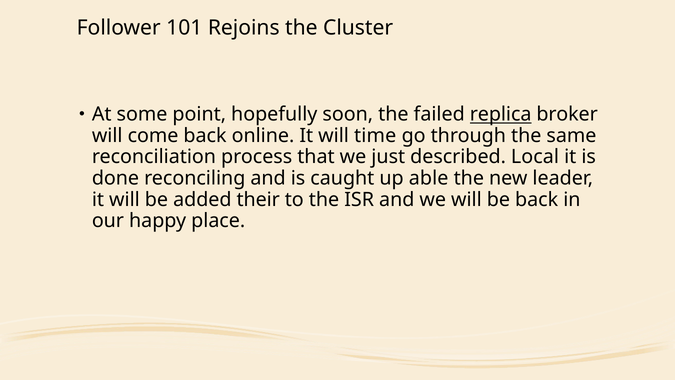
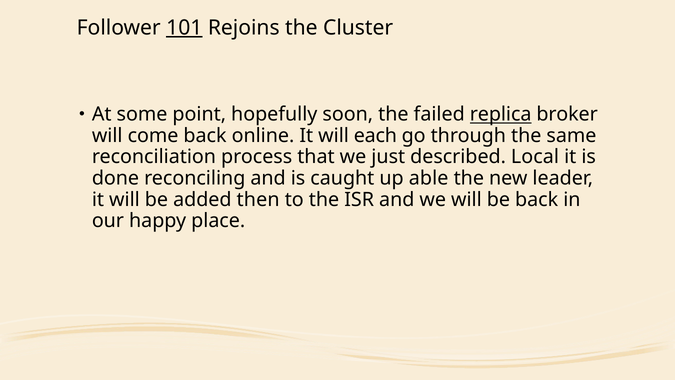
101 underline: none -> present (184, 28)
time: time -> each (375, 136)
their: their -> then (258, 199)
